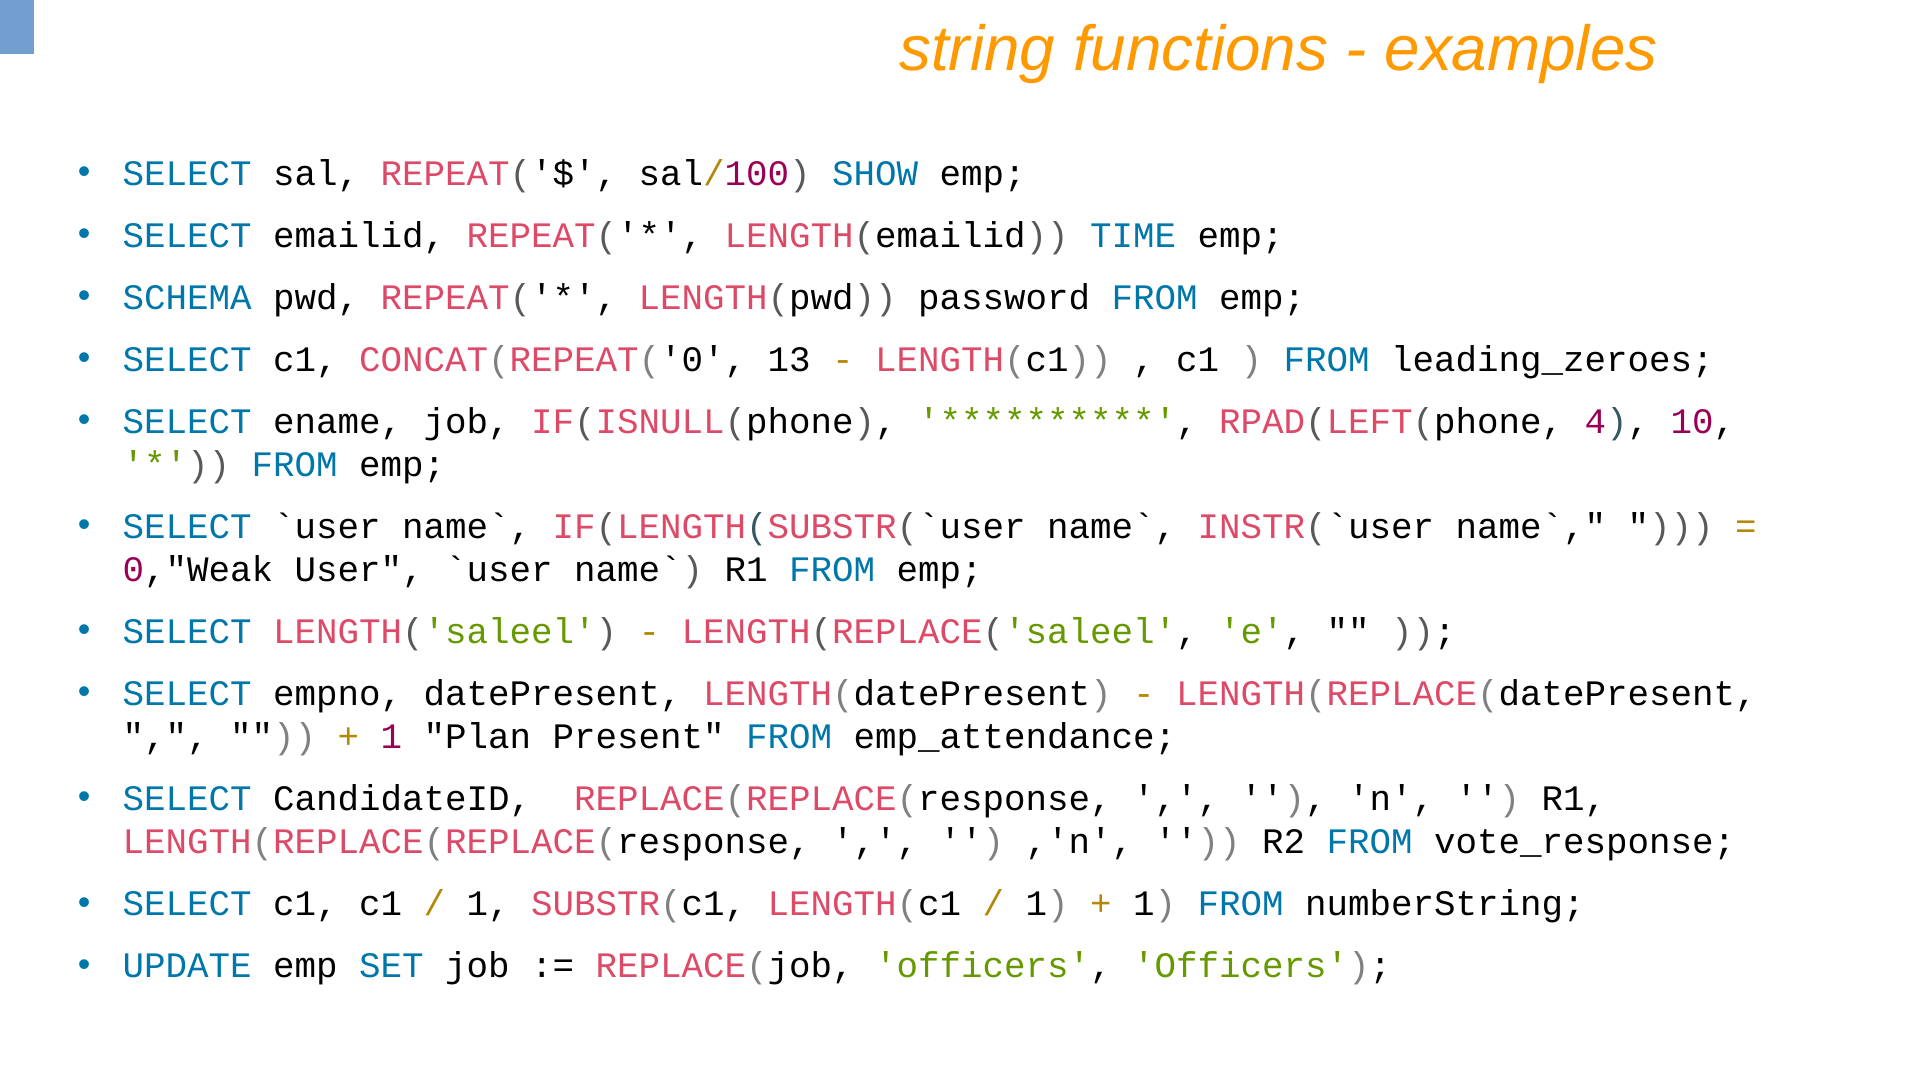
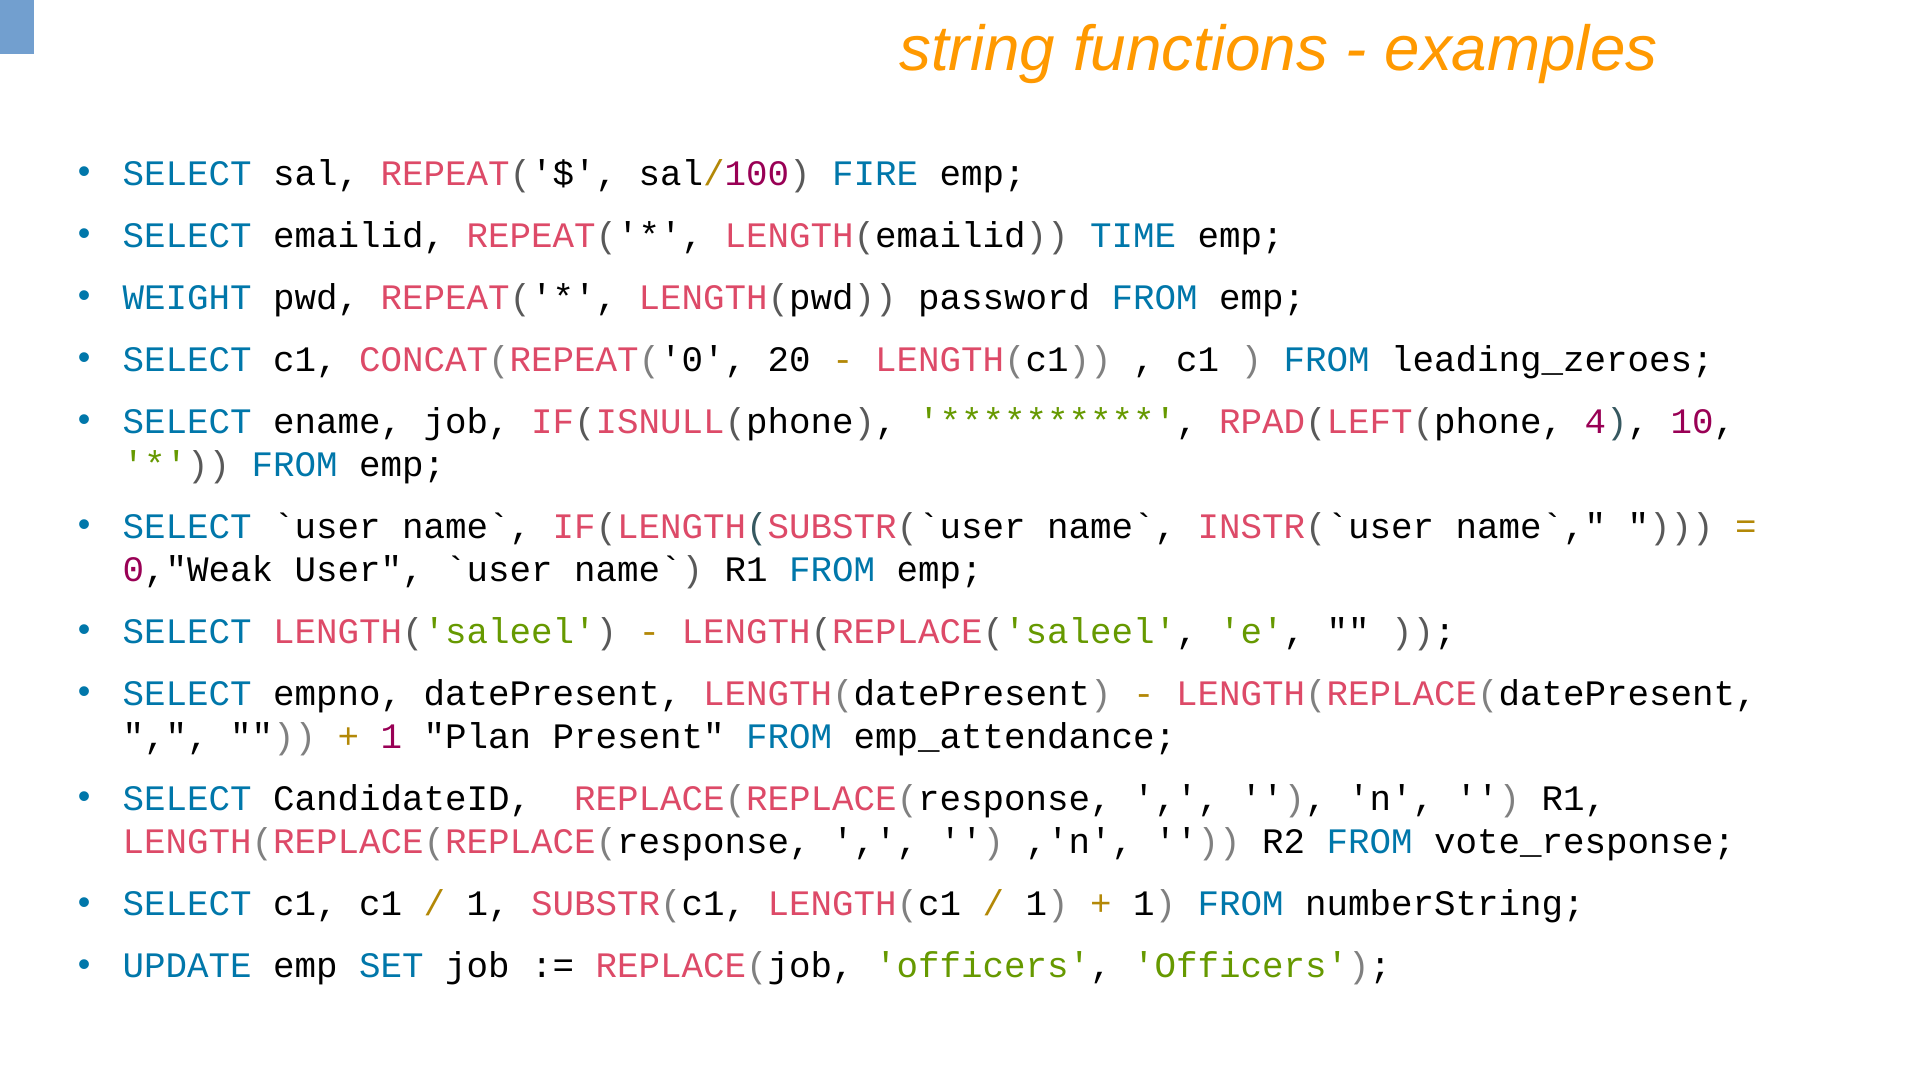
SHOW: SHOW -> FIRE (875, 173)
SCHEMA: SCHEMA -> WEIGHT (187, 298)
13: 13 -> 20 (789, 360)
